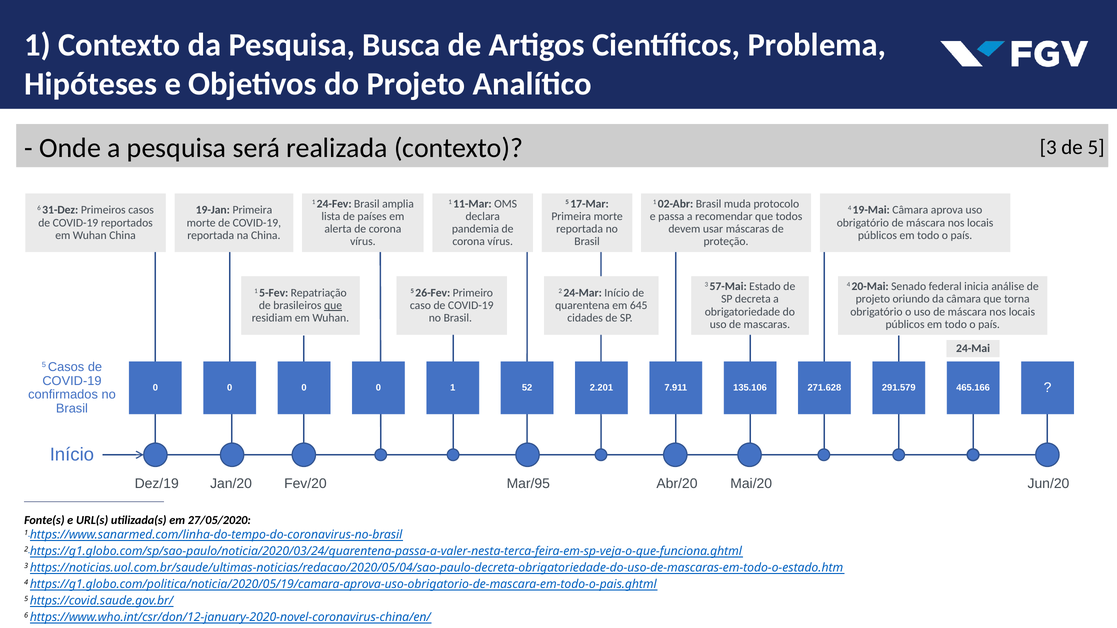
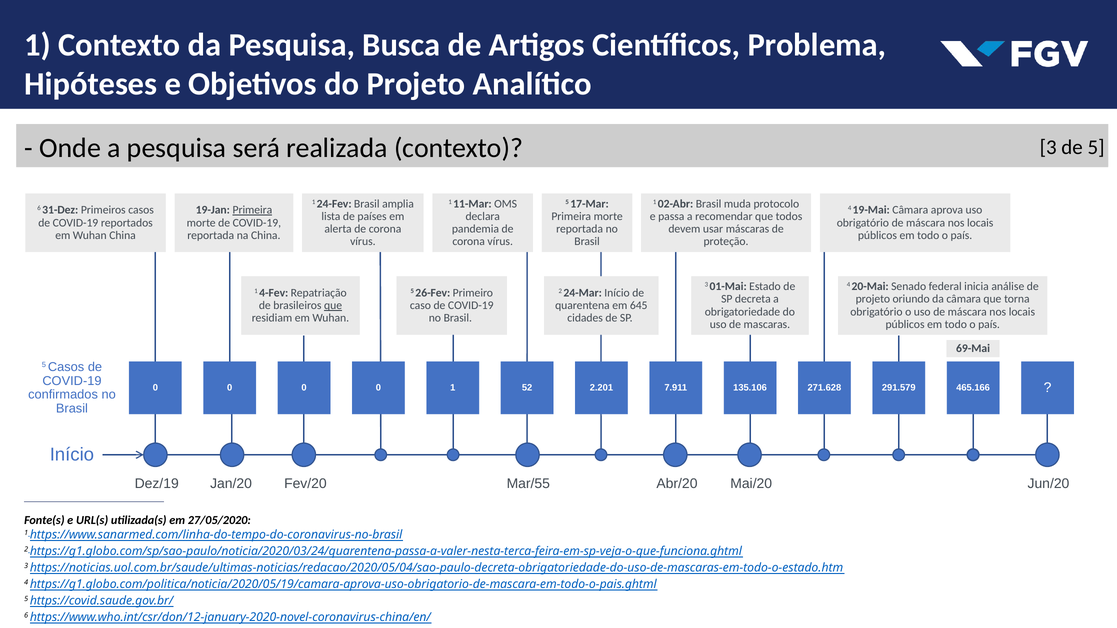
Primeira underline: none -> present (252, 210)
57-Mai: 57-Mai -> 01-Mai (728, 287)
5-Fev: 5-Fev -> 4-Fev (274, 293)
24-Mai: 24-Mai -> 69-Mai (973, 349)
Mar/95: Mar/95 -> Mar/55 (528, 484)
